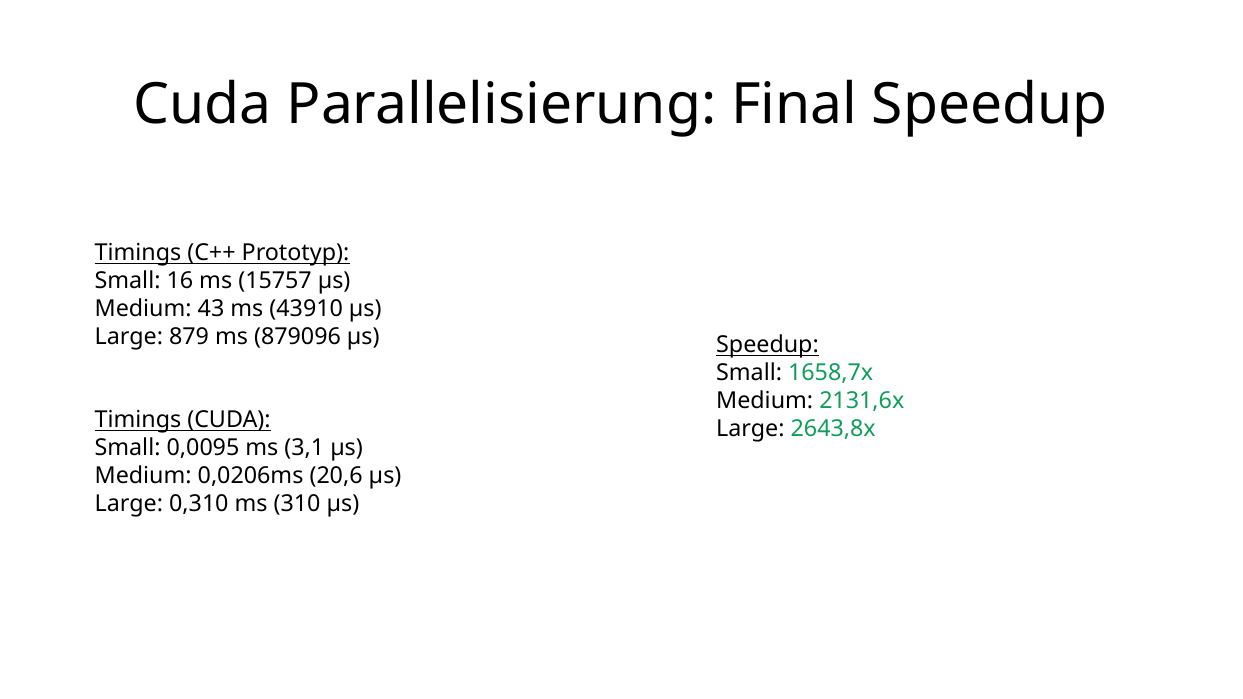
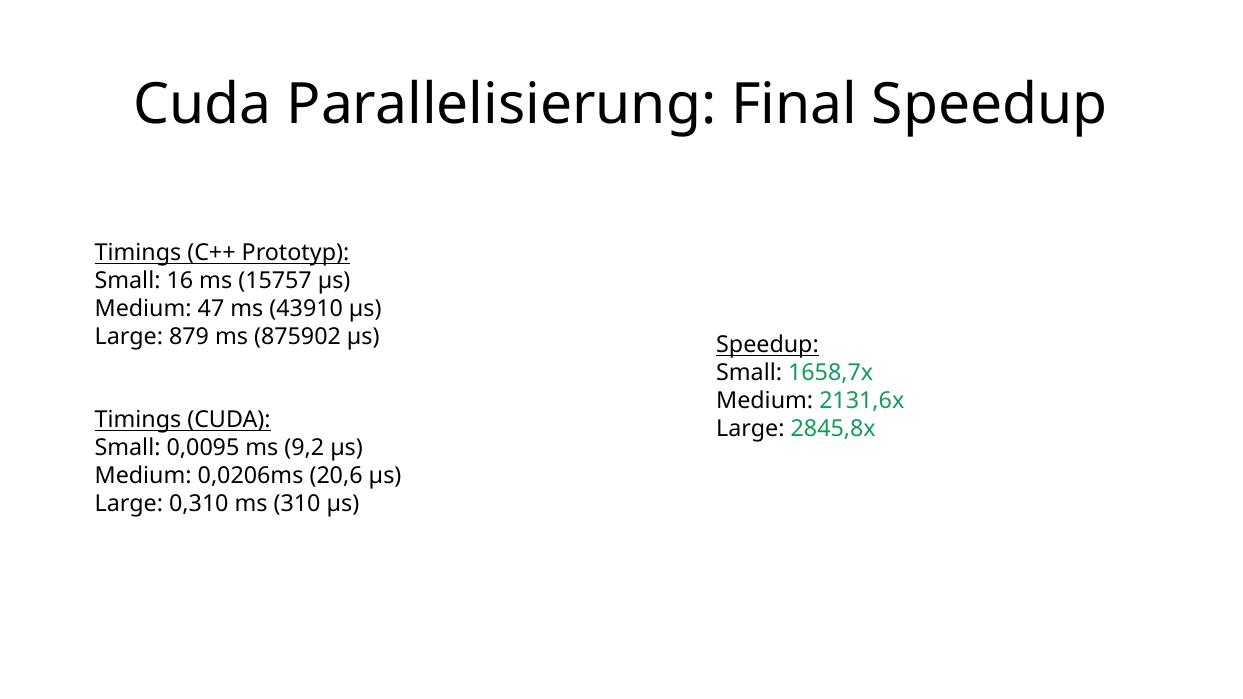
43: 43 -> 47 (211, 309)
879096: 879096 -> 875902 (298, 337)
2643,8x: 2643,8x -> 2845,8x (833, 429)
3,1: 3,1 -> 9,2 (304, 448)
